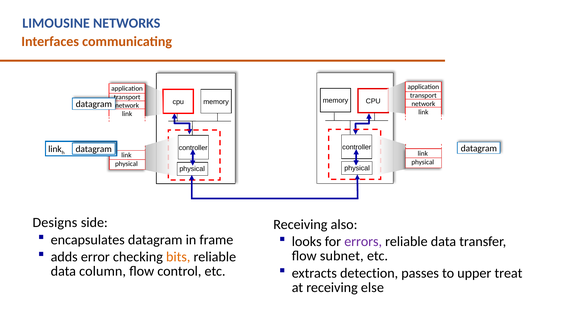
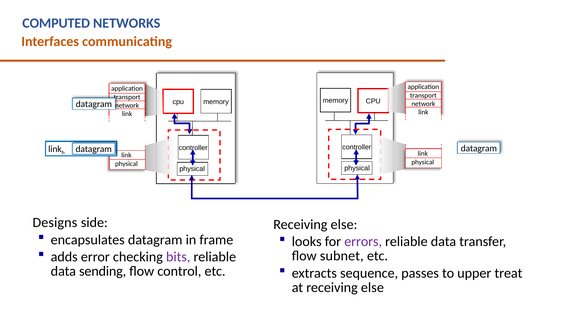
LIMOUSINE: LIMOUSINE -> COMPUTED (56, 23)
also: also -> else (344, 225)
bits colour: orange -> purple (178, 257)
column: column -> sending (103, 272)
detection: detection -> sequence (369, 274)
